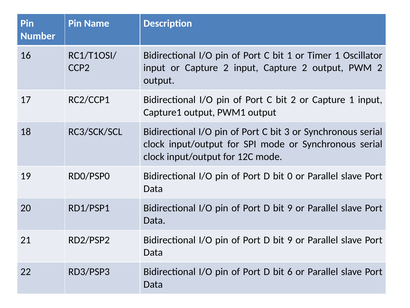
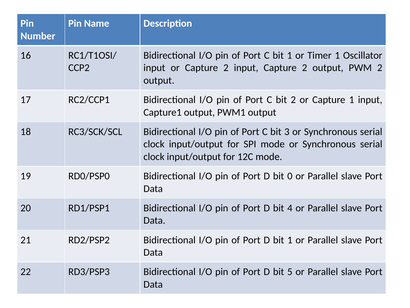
9: 9 -> 4 (290, 208)
9: 9 -> 1 (290, 240)
6: 6 -> 5 (290, 271)
